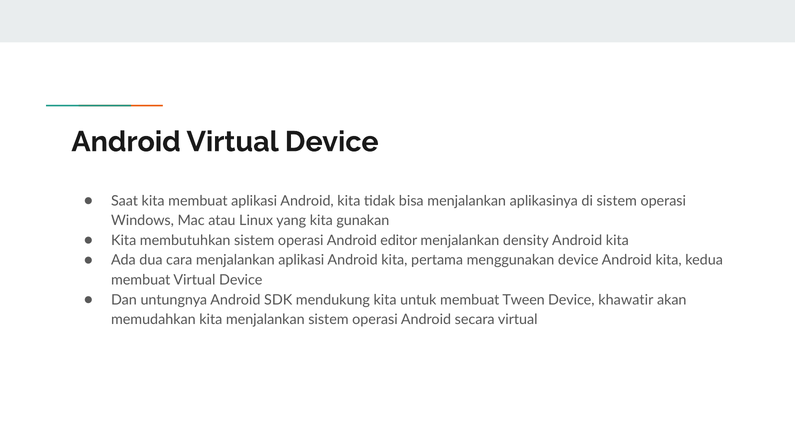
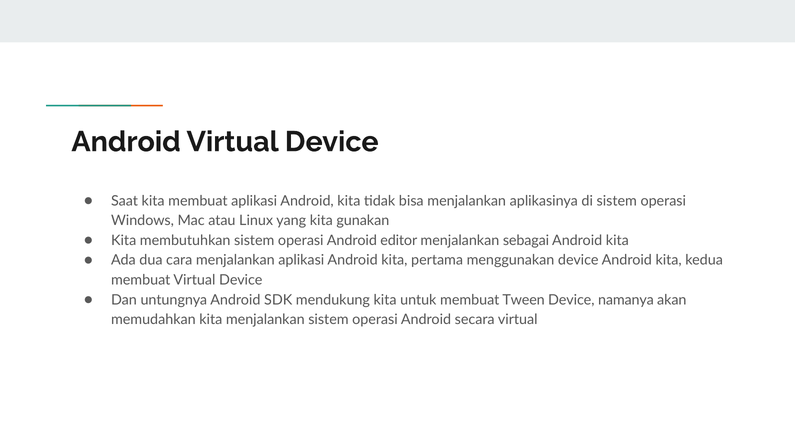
density: density -> sebagai (526, 241)
khawatir: khawatir -> namanya (626, 300)
